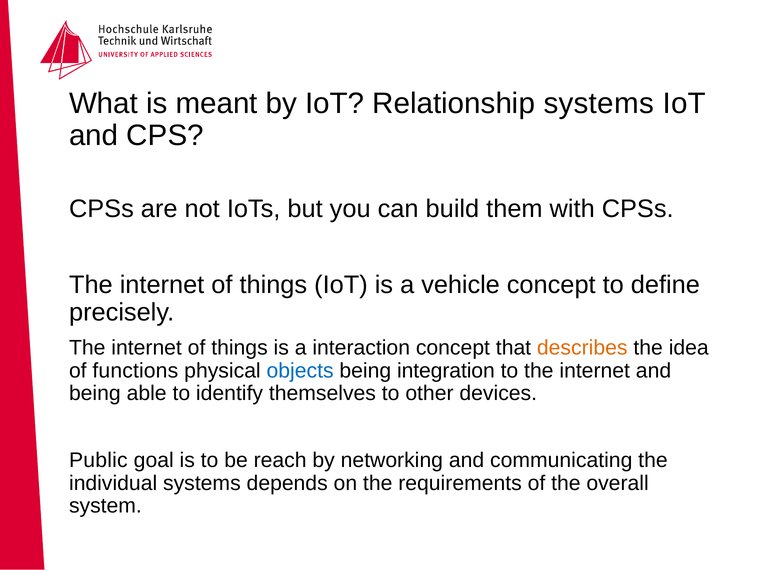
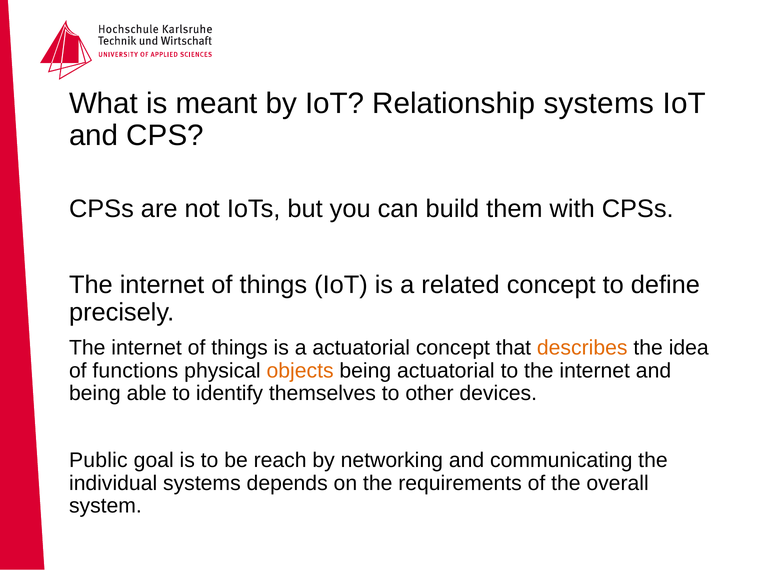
vehicle: vehicle -> related (460, 285)
a interaction: interaction -> actuatorial (361, 348)
objects colour: blue -> orange (300, 371)
being integration: integration -> actuatorial (446, 371)
